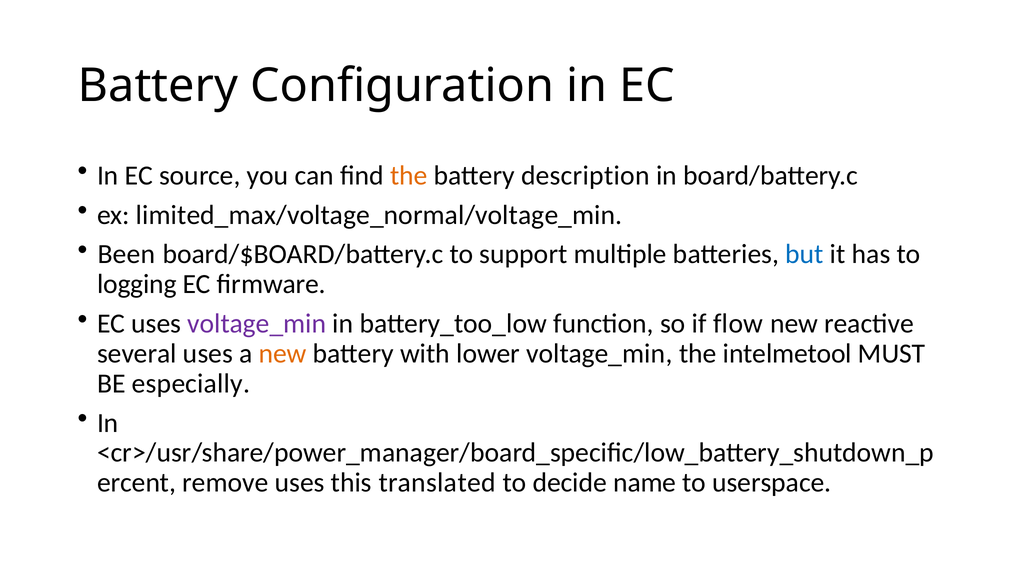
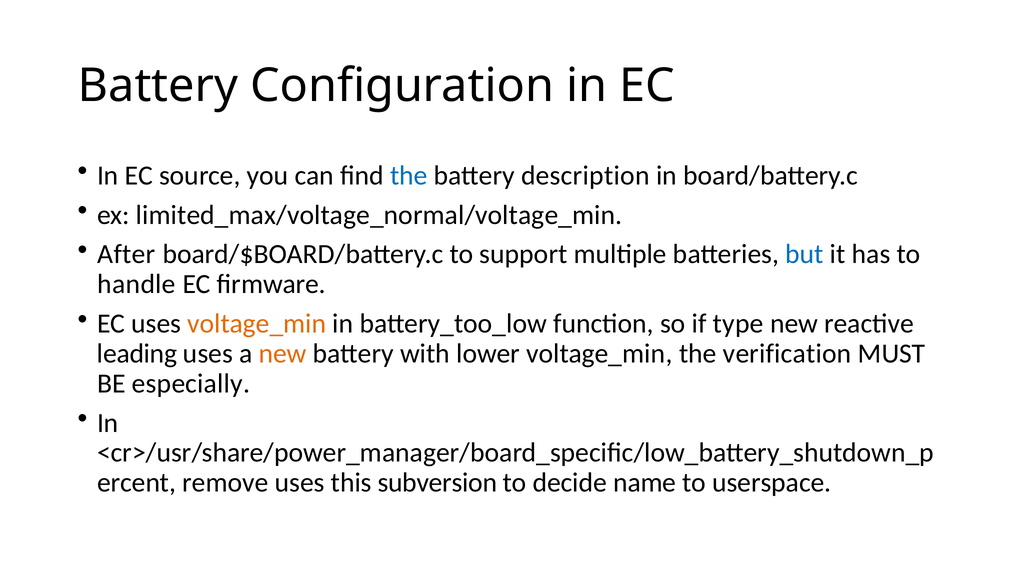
the colour: orange -> blue (409, 175)
Been: Been -> After (127, 254)
logging: logging -> handle (137, 284)
voltage_min colour: purple -> orange (257, 324)
flow: flow -> type (738, 324)
several: several -> leading (137, 353)
intelmetool: intelmetool -> verification (787, 353)
translated: translated -> subversion (437, 483)
